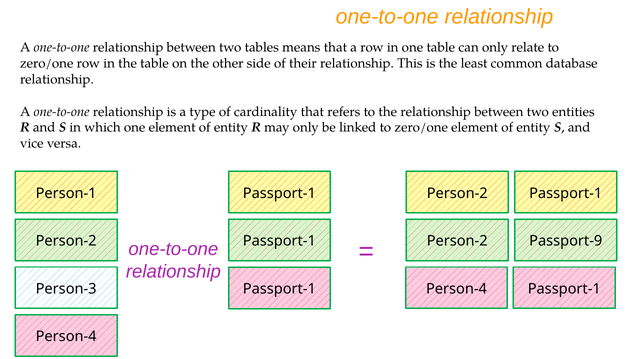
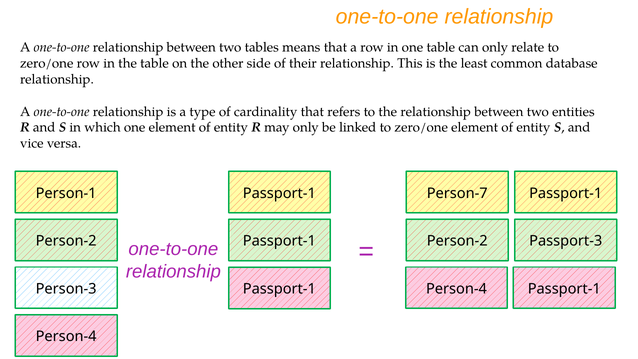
Person-1 Passport-1 Person-2: Person-2 -> Person-7 (457, 193)
Passport-9: Passport-9 -> Passport-3 (566, 241)
